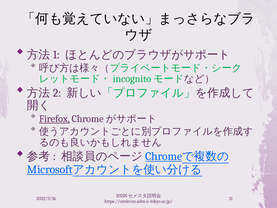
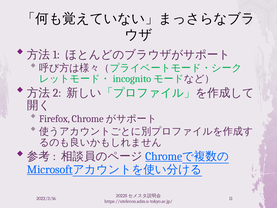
Firefox underline: present -> none (54, 119)
